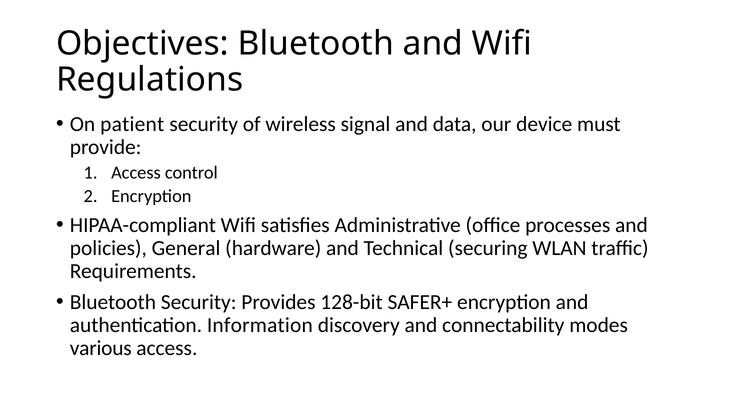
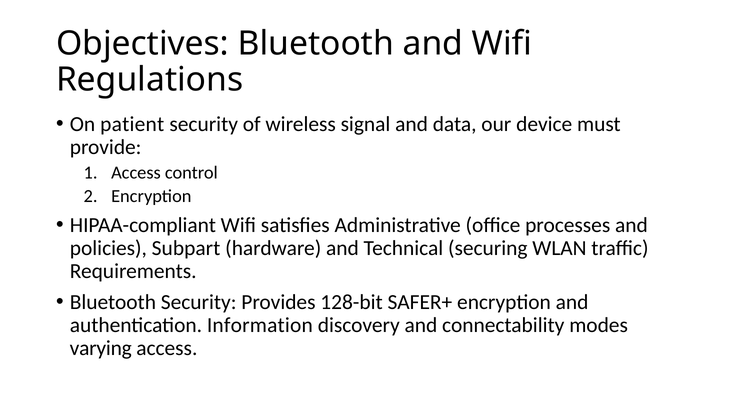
General: General -> Subpart (186, 249)
various: various -> varying (101, 349)
